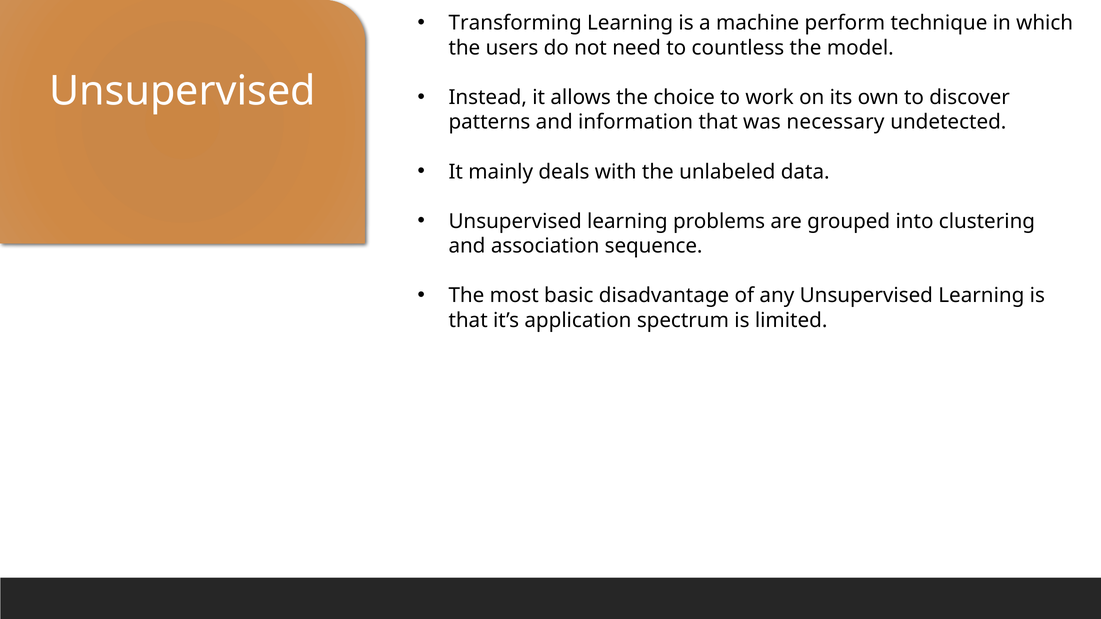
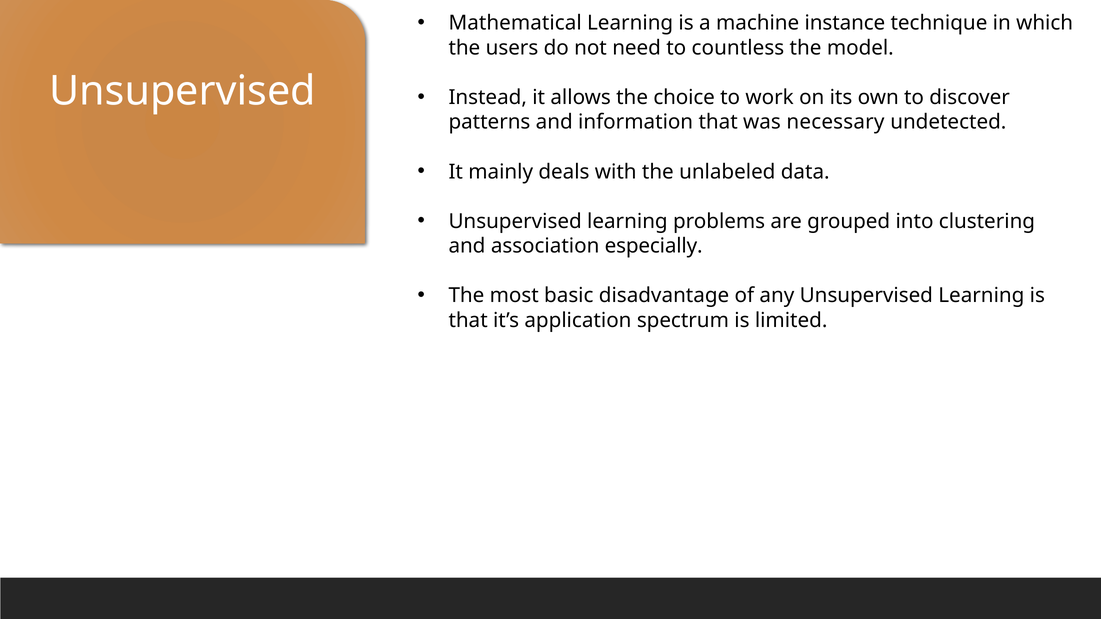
Transforming: Transforming -> Mathematical (515, 23)
perform: perform -> instance (845, 23)
sequence: sequence -> especially (654, 246)
